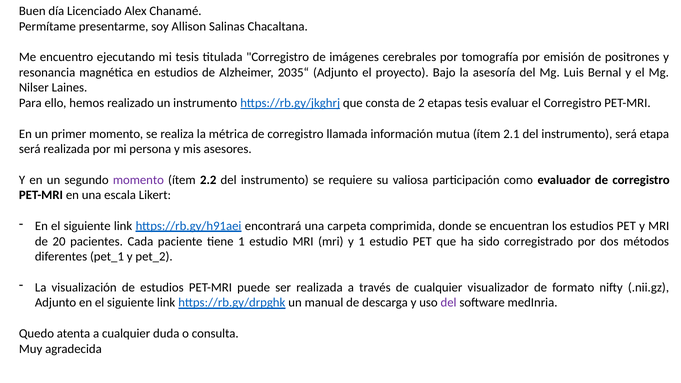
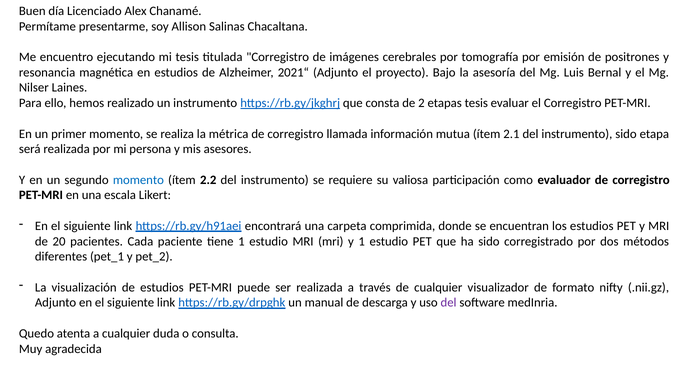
2035“: 2035“ -> 2021“ (293, 72)
instrumento será: será -> sido (626, 134)
momento colour: purple -> blue (138, 180)
